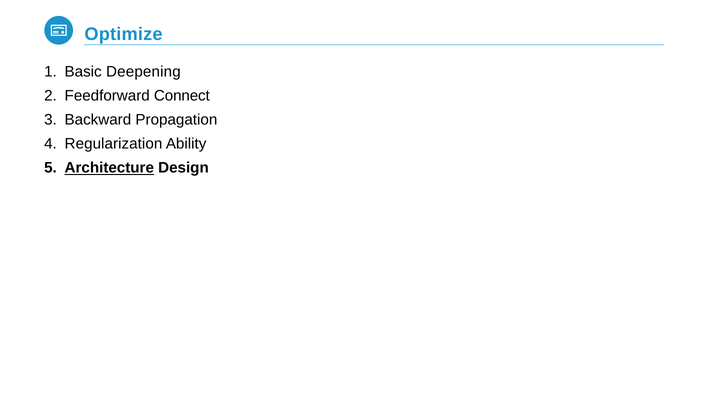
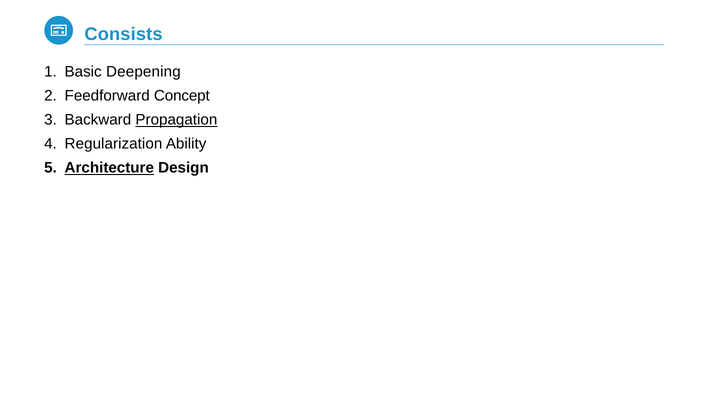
Optimize: Optimize -> Consists (124, 34)
Connect: Connect -> Concept (182, 96)
Propagation underline: none -> present (176, 120)
